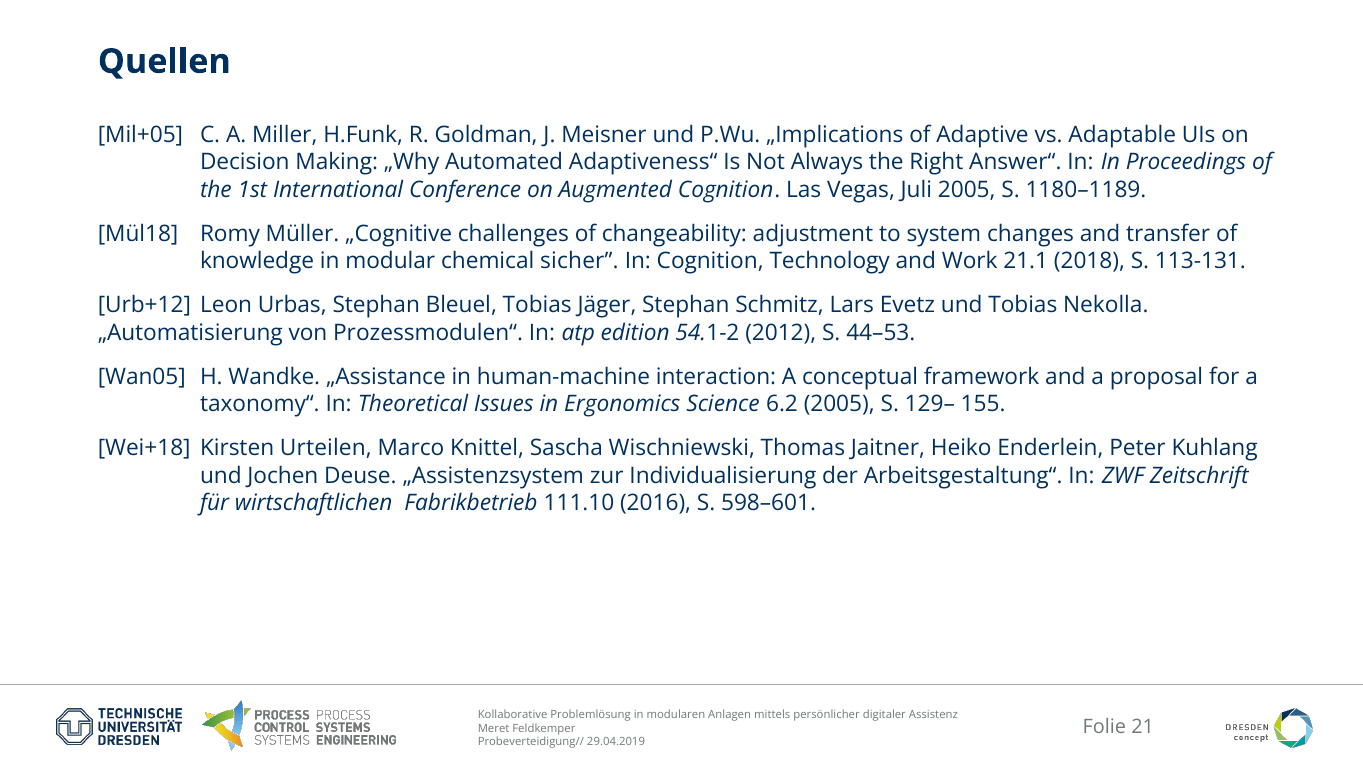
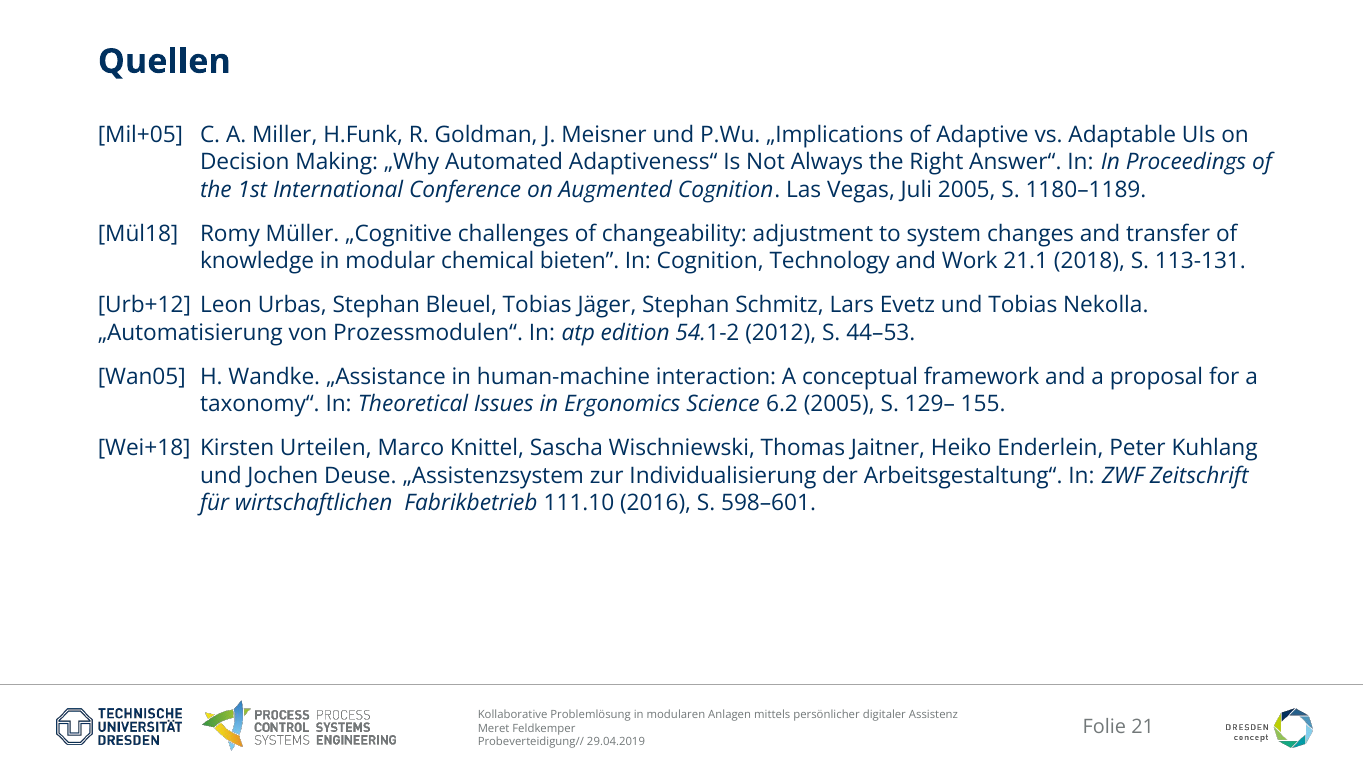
sicher: sicher -> bieten (580, 261)
